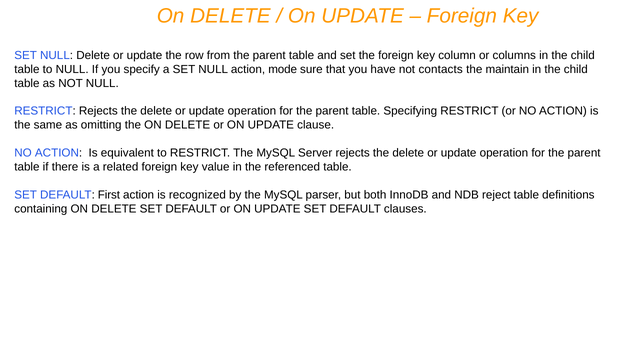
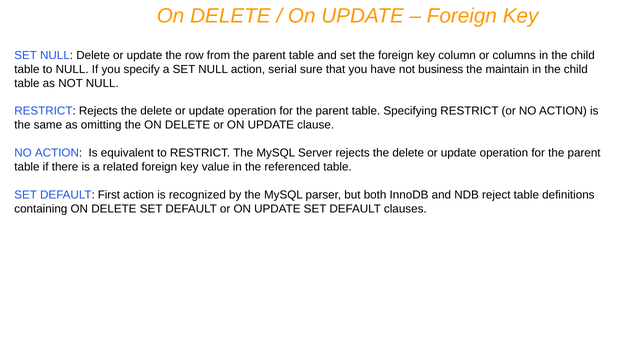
mode: mode -> serial (283, 69)
contacts: contacts -> business (441, 69)
